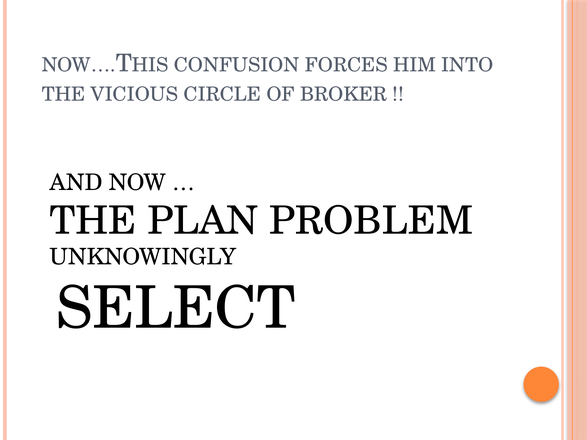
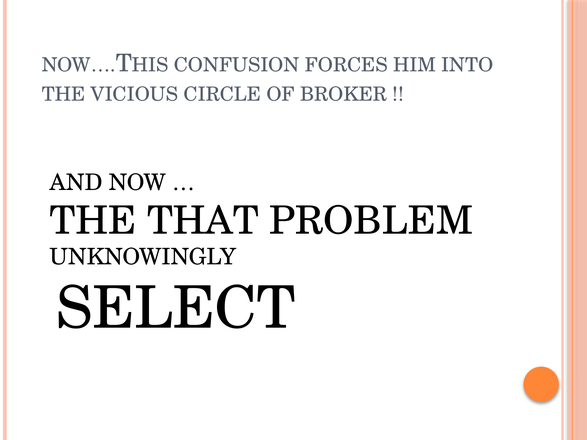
PLAN: PLAN -> THAT (203, 221)
